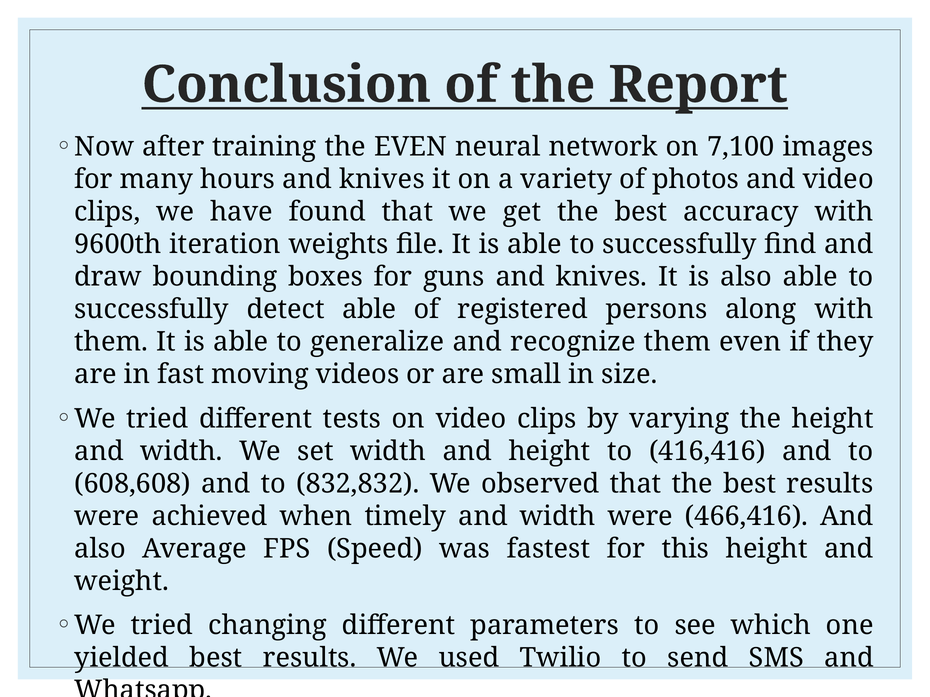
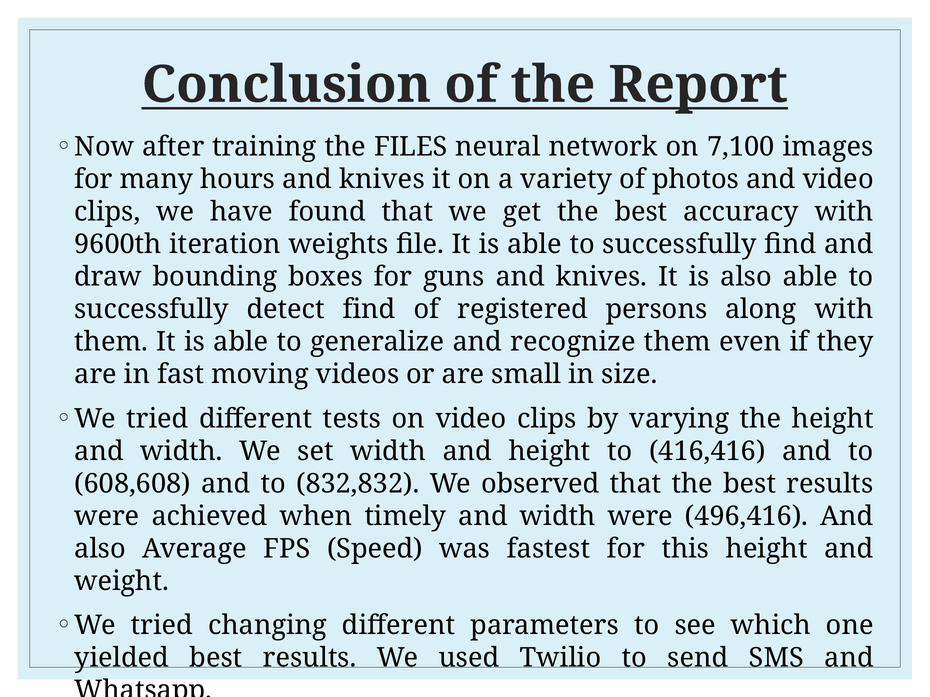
the EVEN: EVEN -> FILES (411, 147)
detect able: able -> find (369, 310)
466,416: 466,416 -> 496,416 (747, 517)
